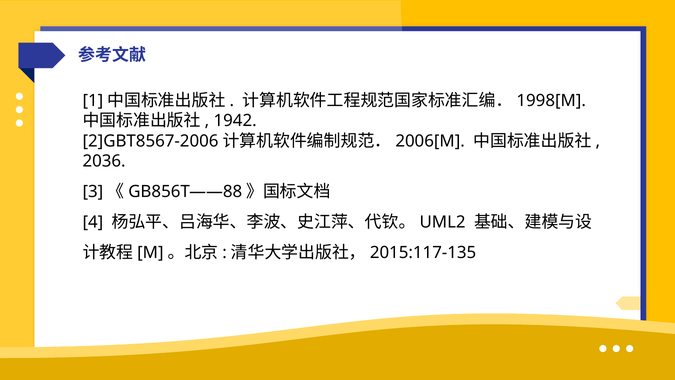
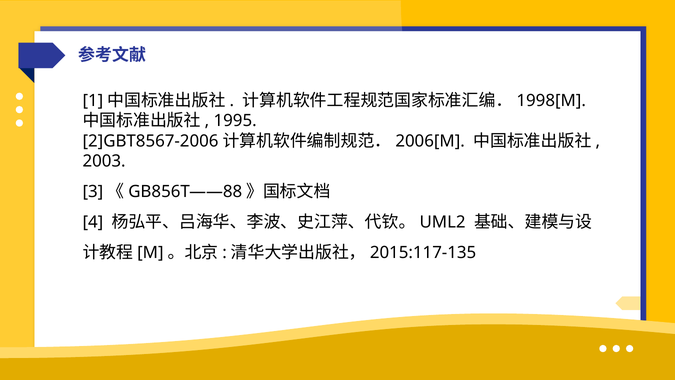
1942: 1942 -> 1995 (235, 121)
2036: 2036 -> 2003 (104, 161)
